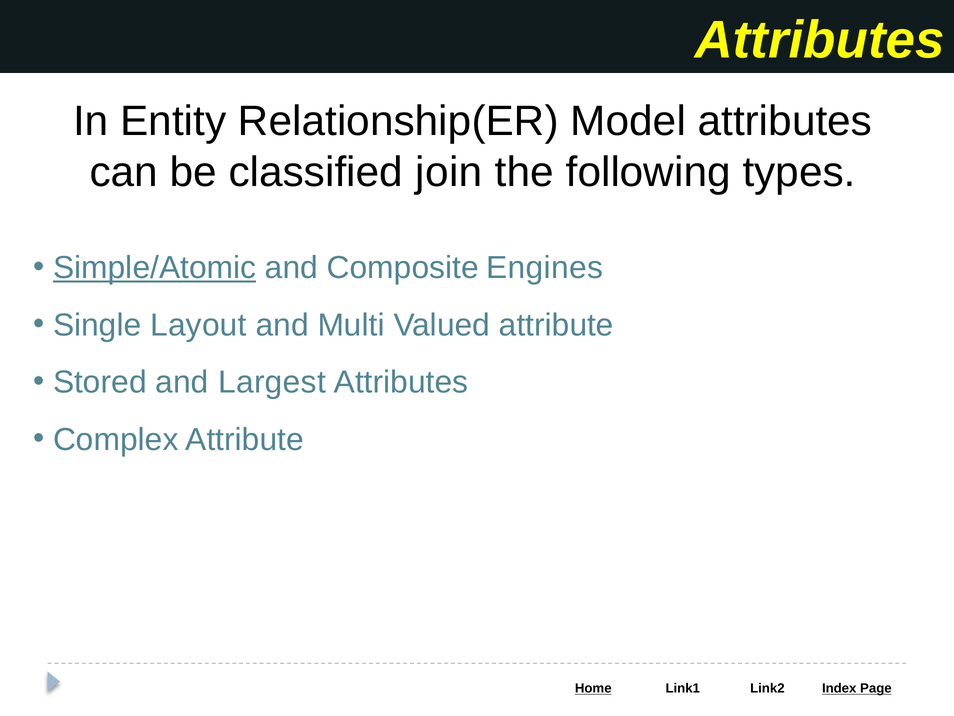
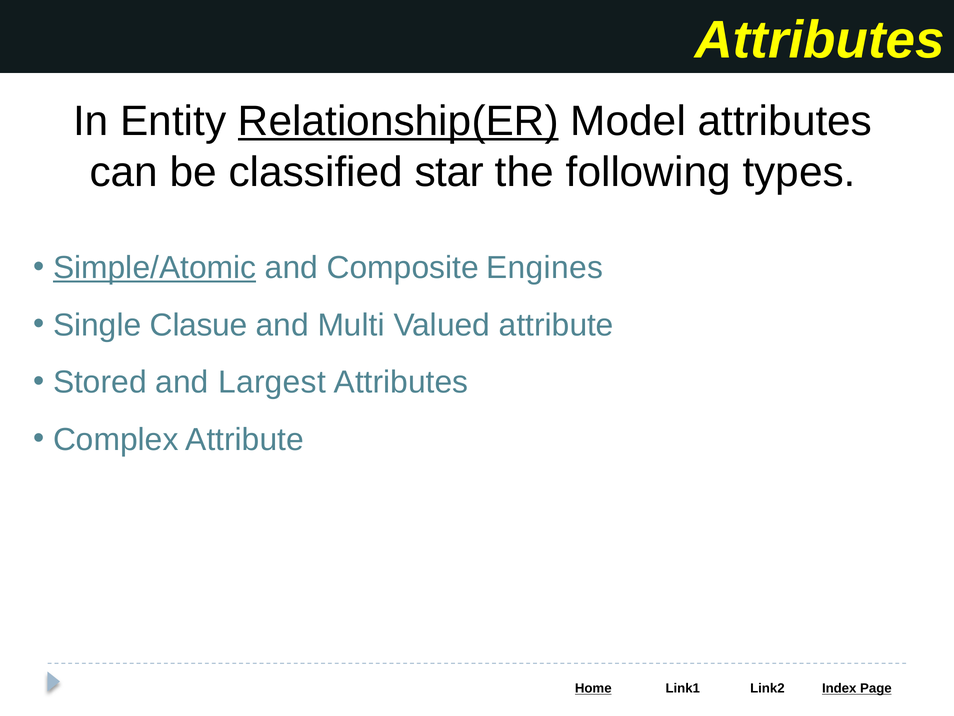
Relationship(ER underline: none -> present (398, 121)
join: join -> star (449, 172)
Layout: Layout -> Clasue (199, 325)
